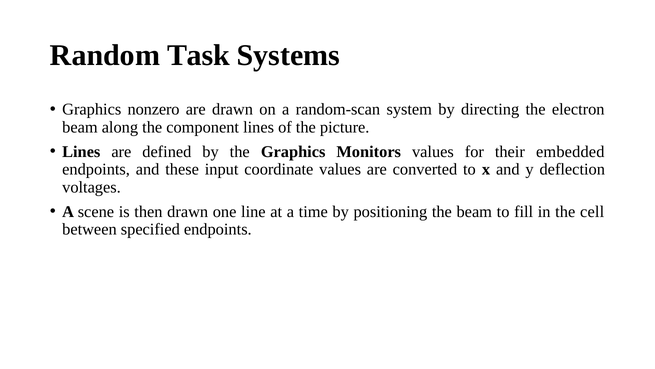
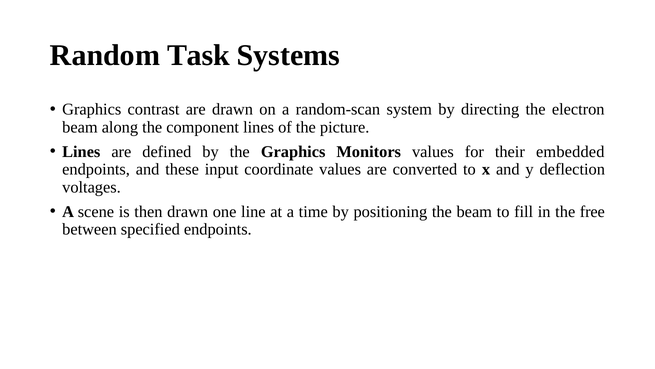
nonzero: nonzero -> contrast (154, 109)
cell: cell -> free (592, 211)
